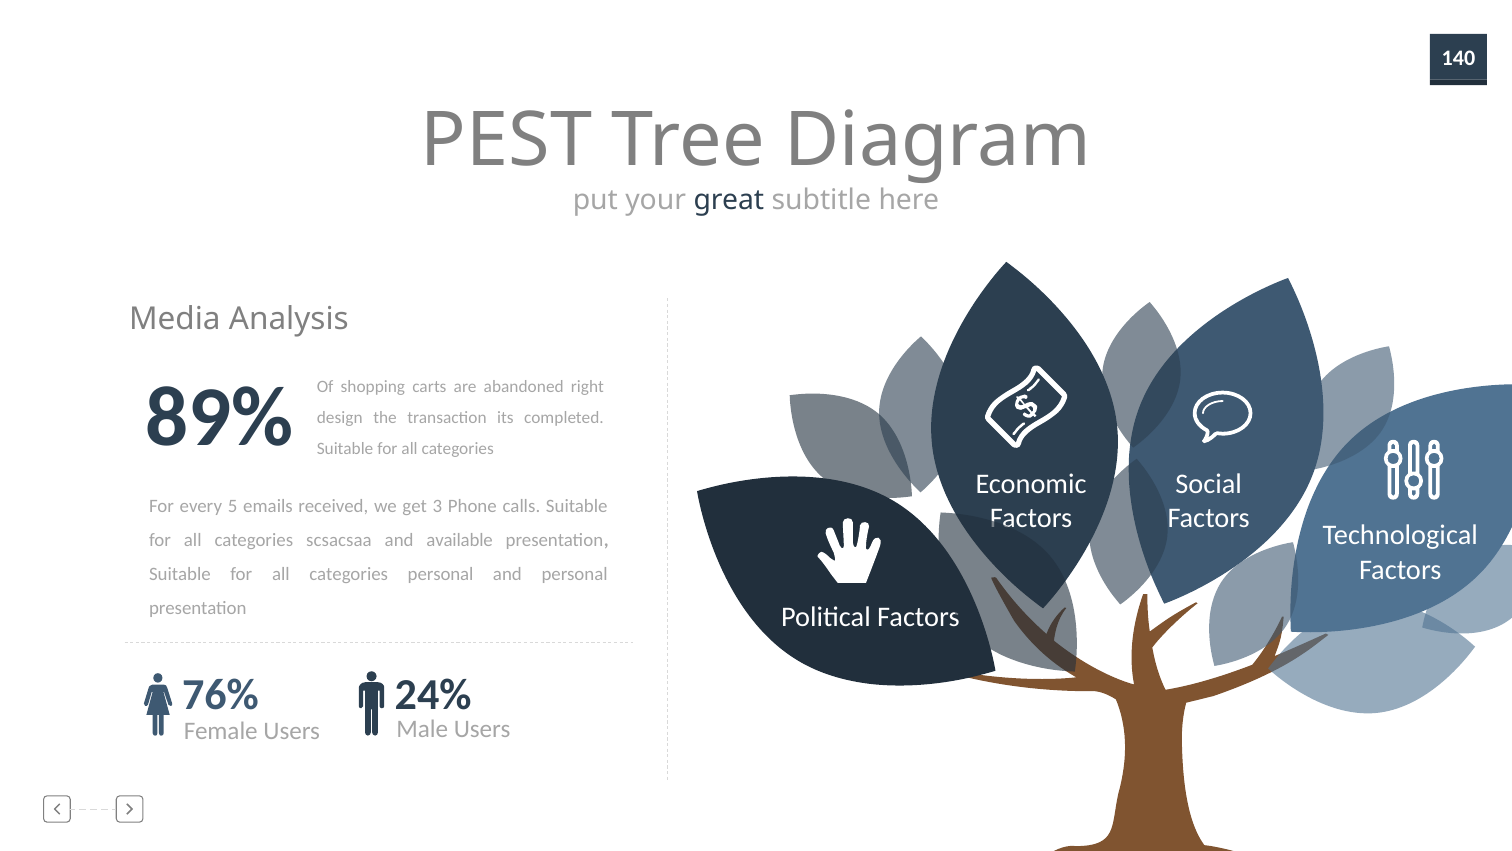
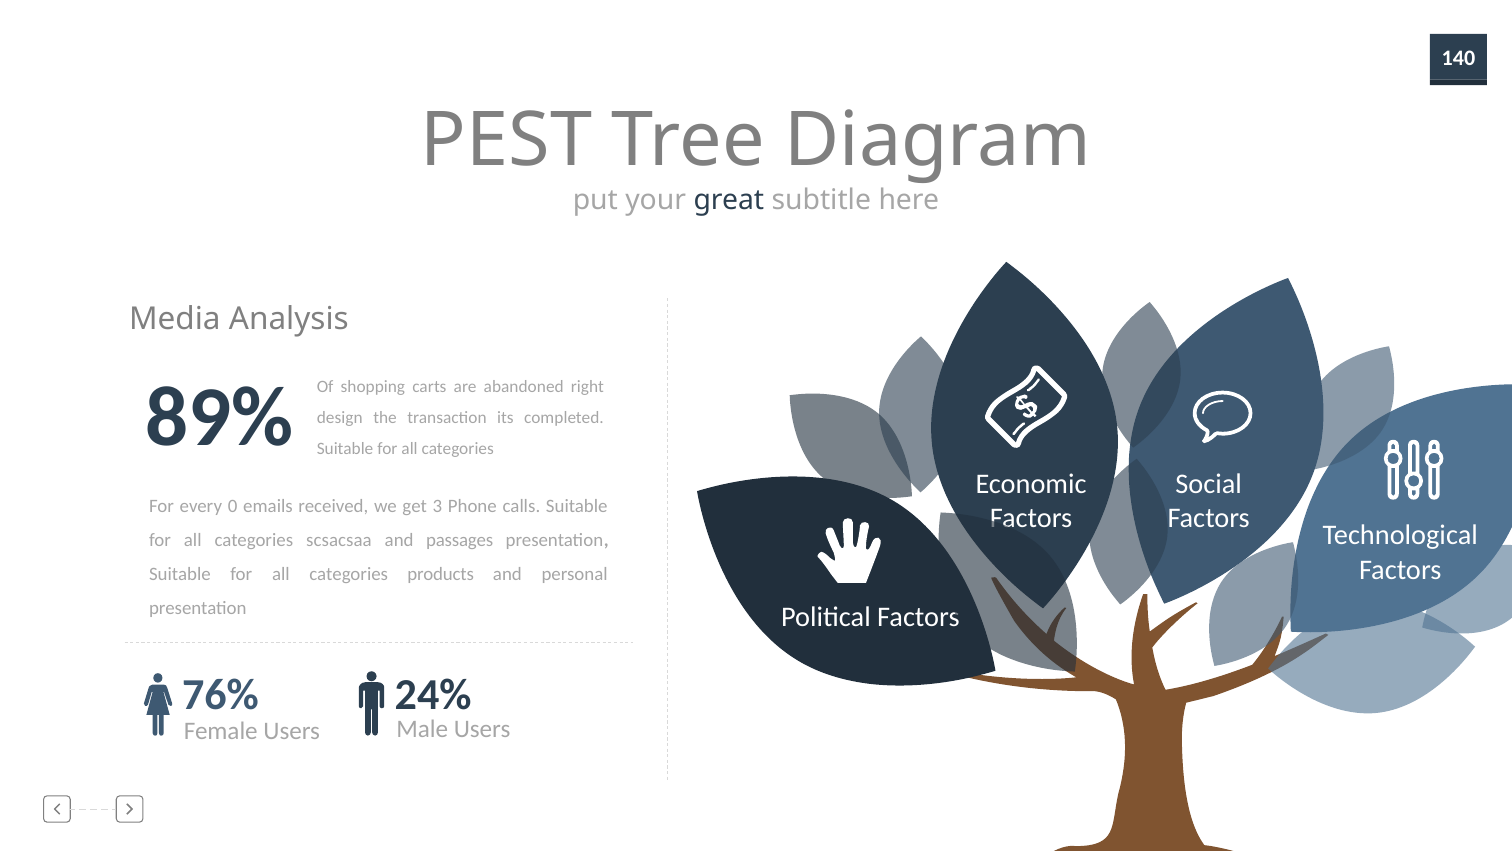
5: 5 -> 0 (233, 506)
available: available -> passages (460, 540)
categories personal: personal -> products (441, 574)
